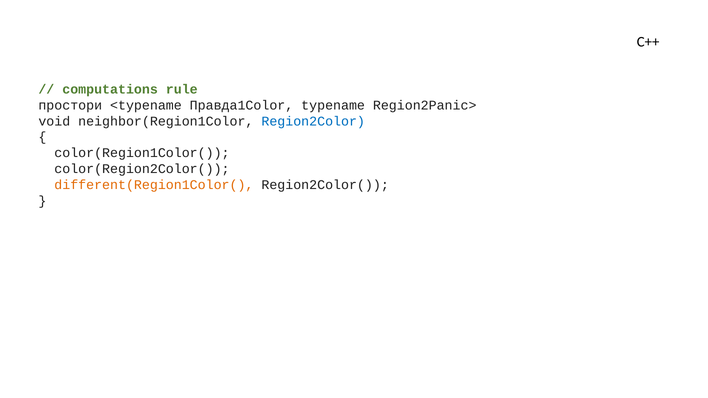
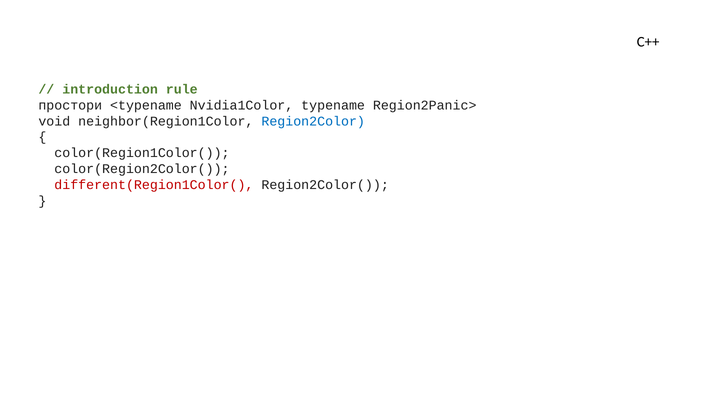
computations: computations -> introduction (110, 89)
Правда1Color: Правда1Color -> Nvidia1Color (242, 105)
different(Region1Color( colour: orange -> red (154, 185)
